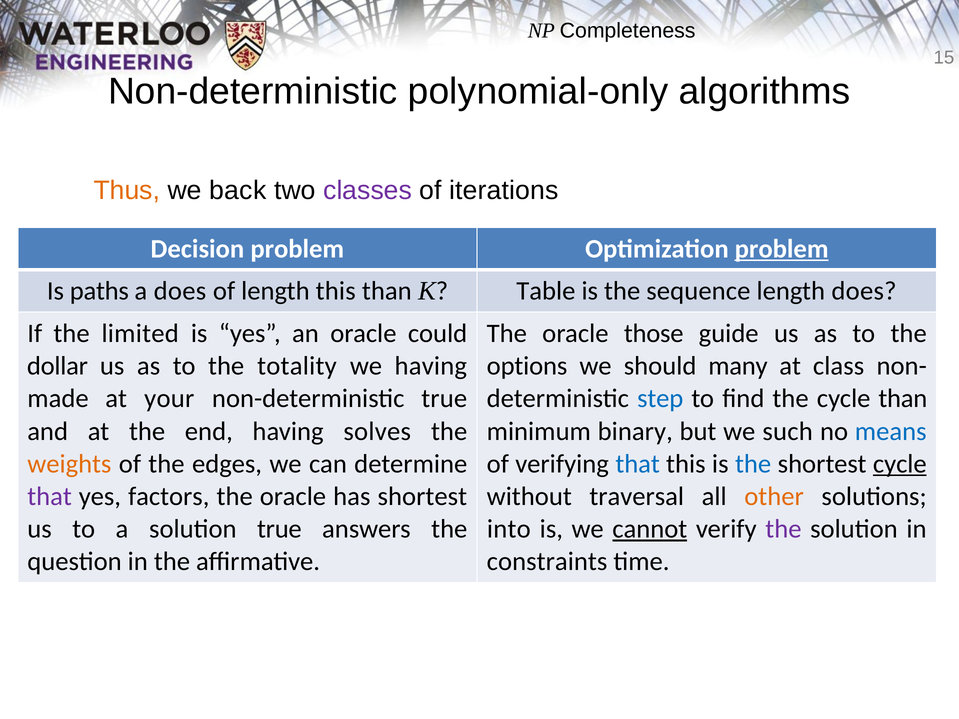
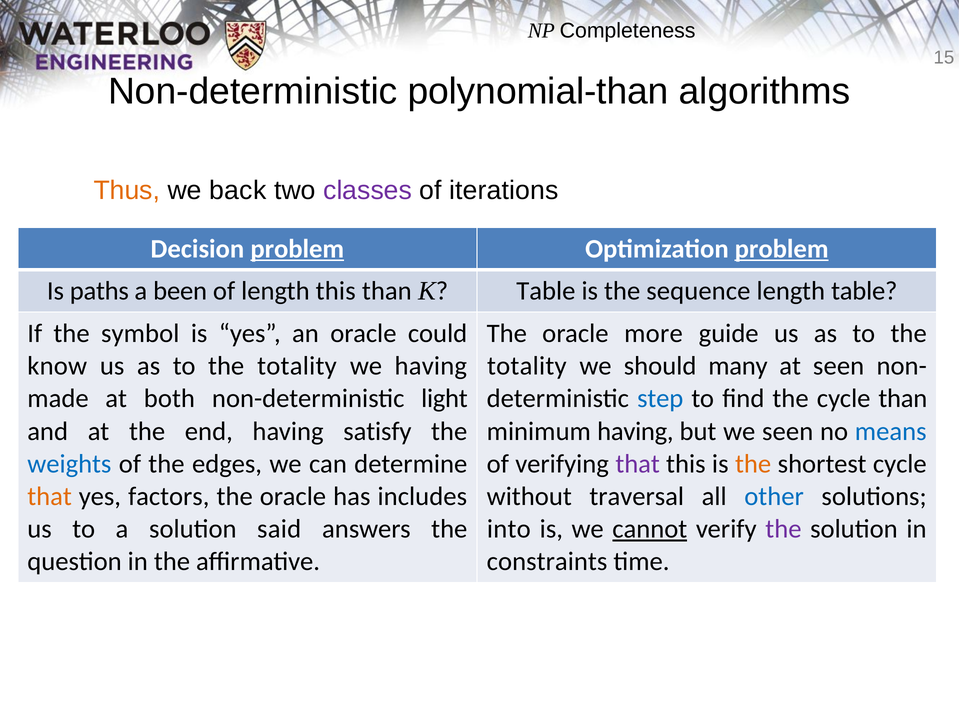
polynomial-only: polynomial-only -> polynomial-than (538, 91)
problem underline: none -> present (297, 249)
a does: does -> been (180, 291)
length does: does -> table (864, 291)
limited: limited -> symbol (140, 333)
those: those -> more (653, 333)
dollar: dollar -> know (57, 366)
options: options -> totality (527, 366)
at class: class -> seen (839, 366)
your: your -> both (169, 399)
non-deterministic true: true -> light (444, 399)
solves: solves -> satisfy (377, 431)
minimum binary: binary -> having (635, 431)
we such: such -> seen (788, 431)
weights colour: orange -> blue (69, 464)
that colour: blue -> purple (638, 464)
the colour: blue -> orange (753, 464)
cycle underline: present -> none (900, 464)
that colour: purple -> orange (50, 497)
has shortest: shortest -> includes (422, 497)
other colour: orange -> blue (774, 497)
solution true: true -> said (279, 529)
